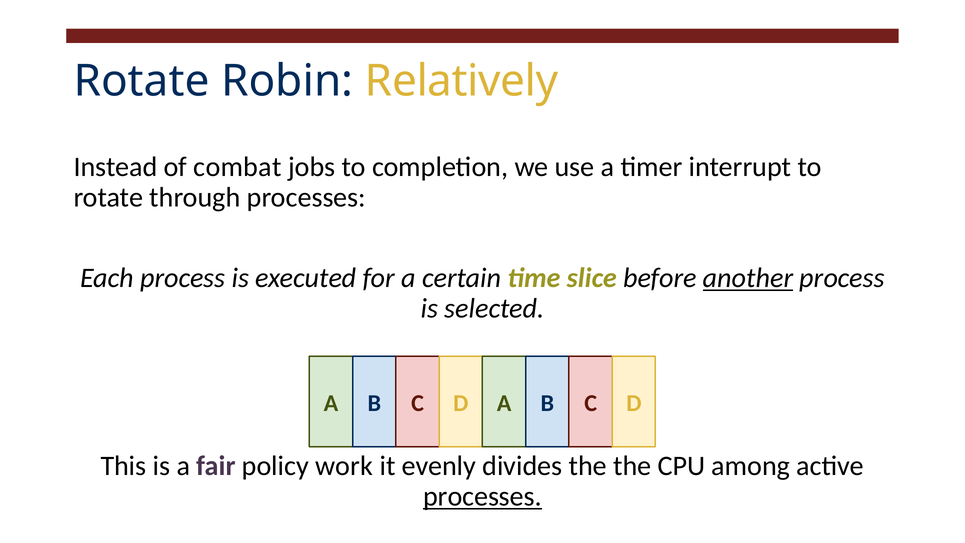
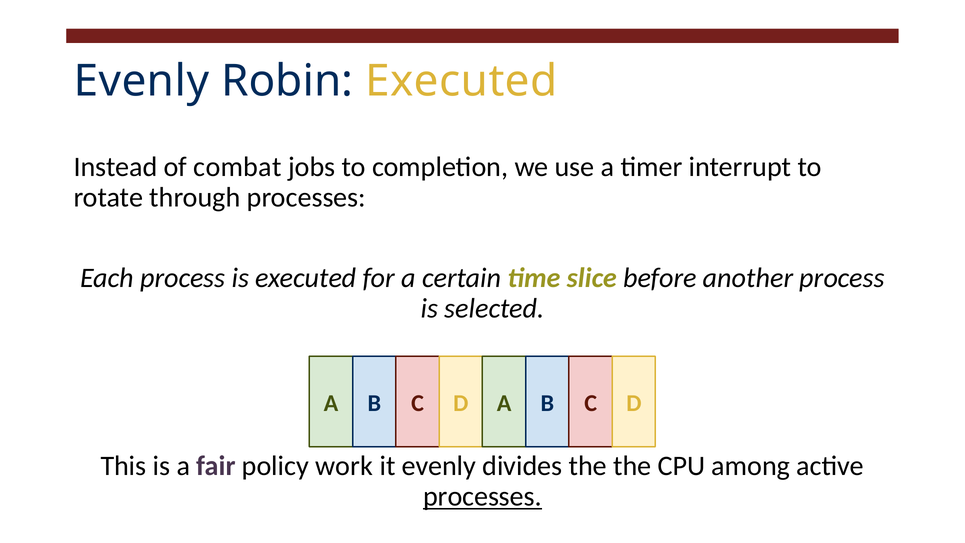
Rotate: Rotate -> Evenly (141, 81)
Robin Relatively: Relatively -> Executed (461, 81)
another underline: present -> none (748, 278)
